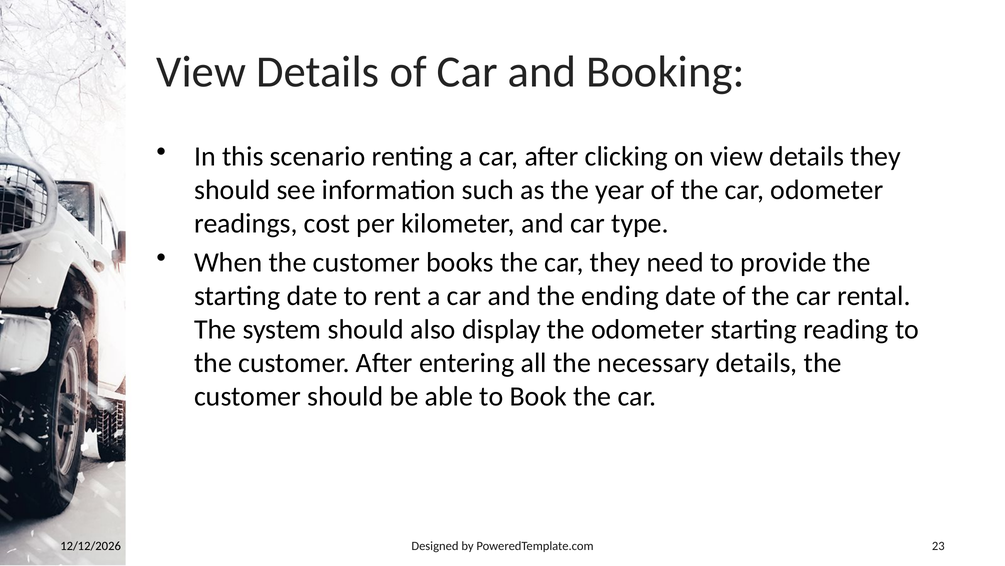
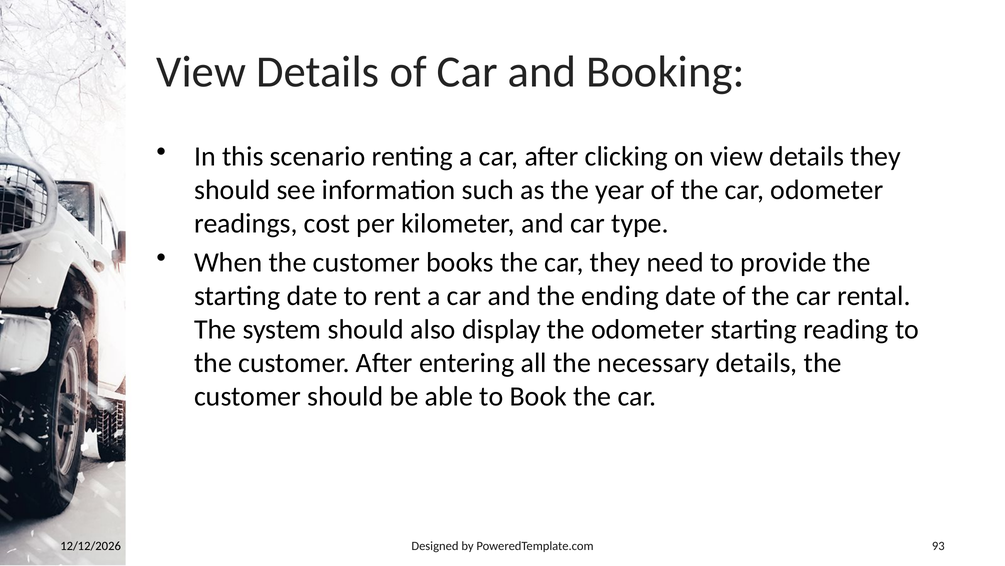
23: 23 -> 93 (938, 546)
